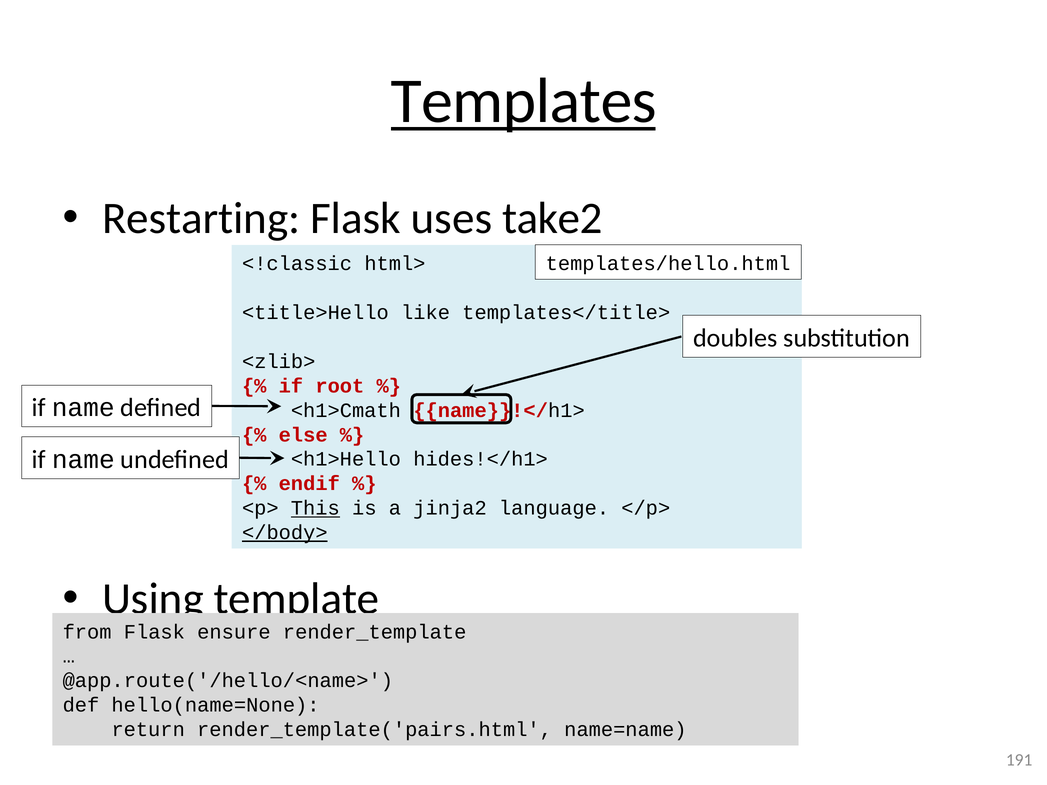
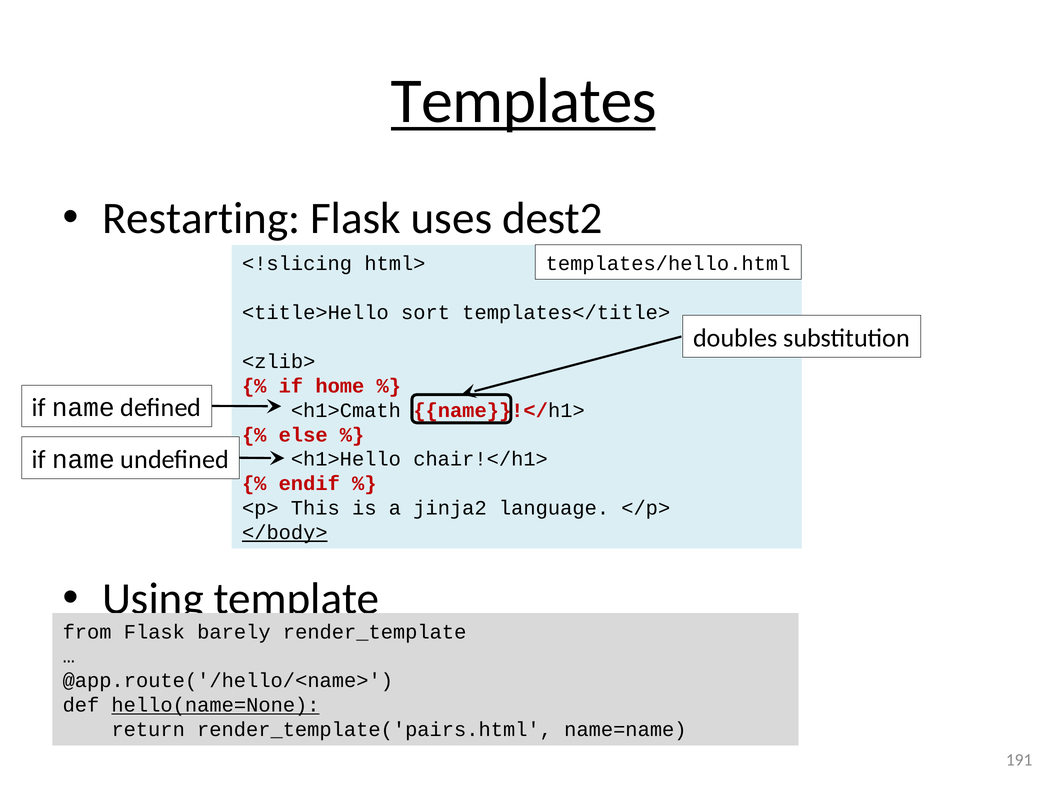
take2: take2 -> dest2 (552, 219)
<!classic: <!classic -> <!slicing (297, 264)
like: like -> sort (426, 313)
root: root -> home (340, 386)
hides!</h1>: hides!</h1> -> chair!</h1> (481, 459)
This underline: present -> none (315, 508)
ensure: ensure -> barely (234, 632)
hello(name=None underline: none -> present (216, 705)
